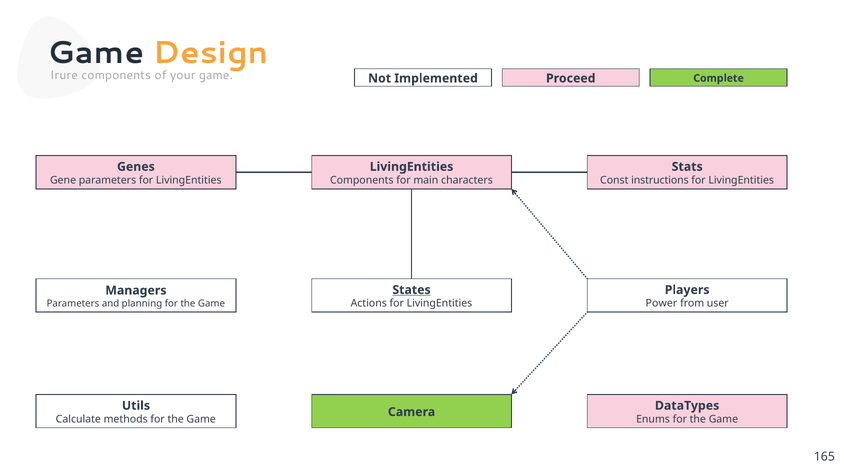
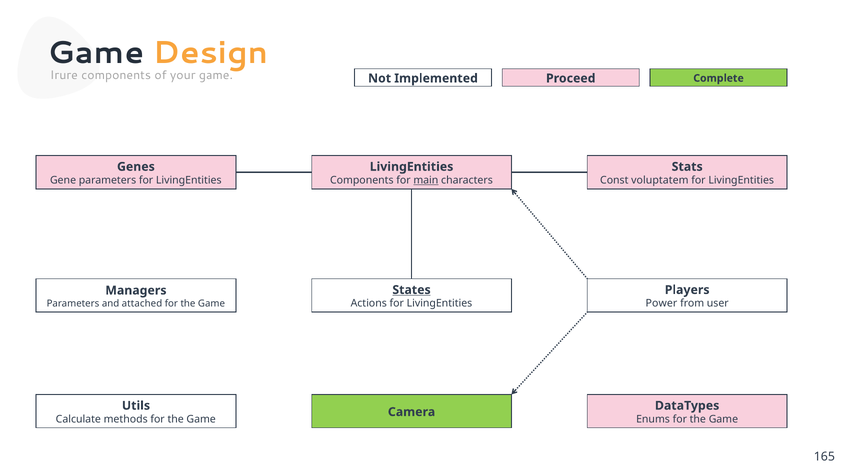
main underline: none -> present (426, 180)
instructions: instructions -> voluptatem (660, 180)
planning: planning -> attached (142, 303)
